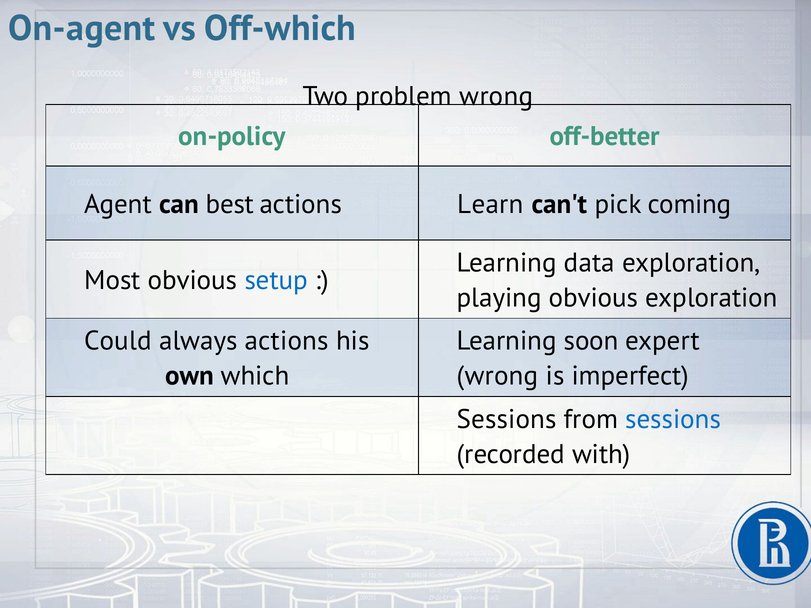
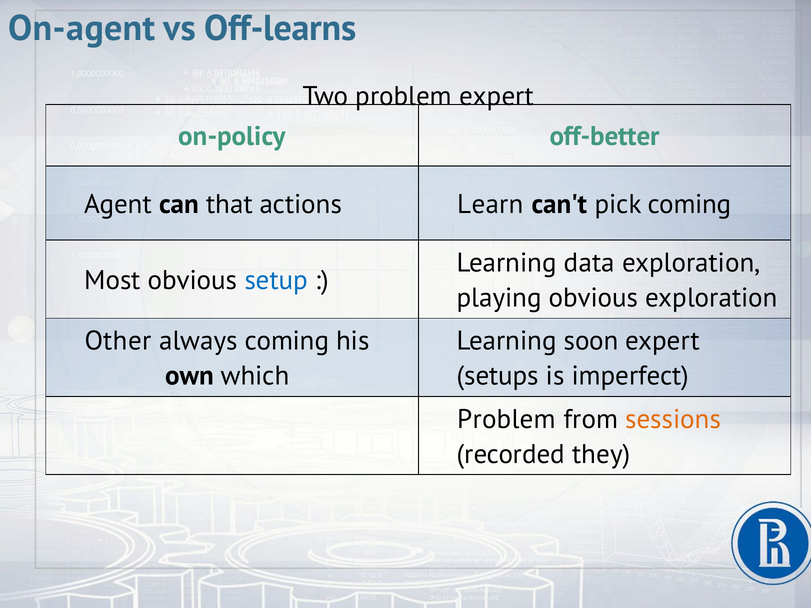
Off-which: Off-which -> Off-learns (280, 28)
problem wrong: wrong -> expert (496, 96)
best: best -> that (230, 204)
Could: Could -> Other (118, 341)
always actions: actions -> coming (287, 341)
wrong: wrong -> setups (498, 376)
Sessions: Sessions -> Problem (507, 419)
sessions colour: blue -> orange (673, 419)
with: with -> they (601, 454)
